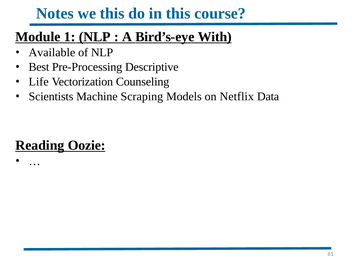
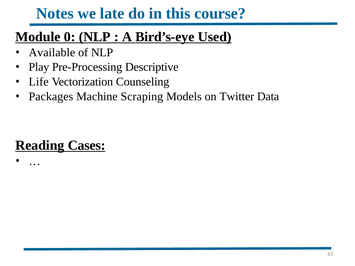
we this: this -> late (112, 14)
1: 1 -> 0 (70, 37)
With: With -> Used (215, 37)
Best: Best -> Play (39, 67)
Scientists: Scientists -> Packages (51, 97)
Netflix: Netflix -> Twitter (237, 97)
Oozie: Oozie -> Cases (87, 146)
